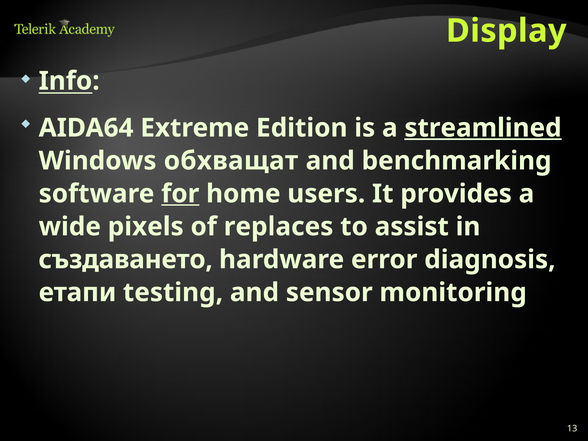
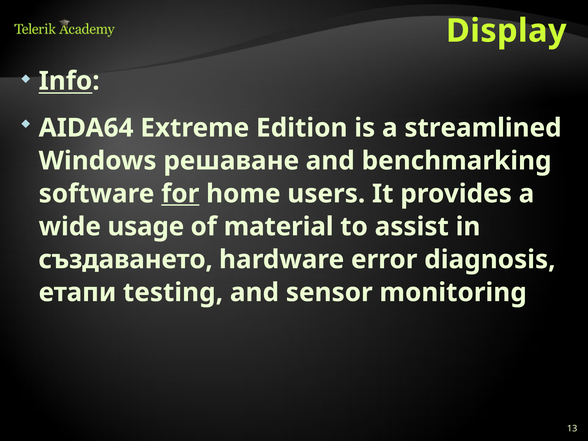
streamlined underline: present -> none (483, 128)
обхващат: обхващат -> решаване (231, 161)
pixels: pixels -> usage (146, 227)
replaces: replaces -> material (279, 227)
